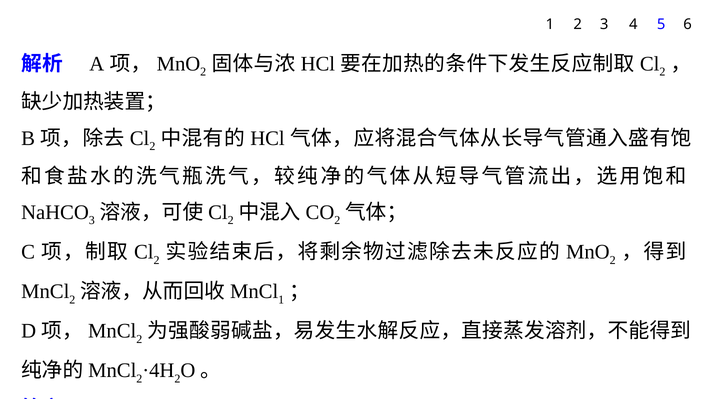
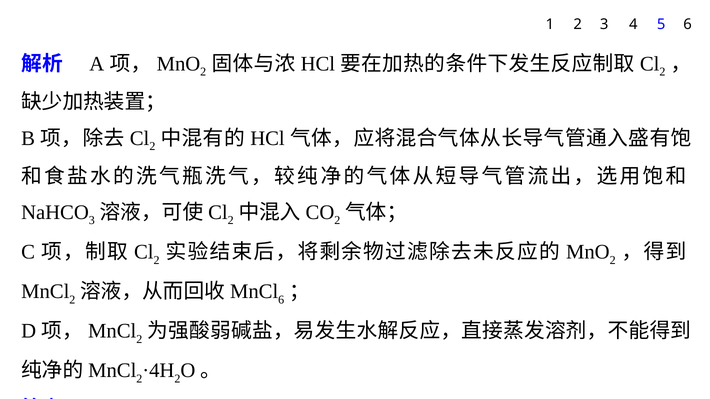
1: 1 -> 6 (281, 300)
